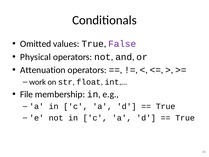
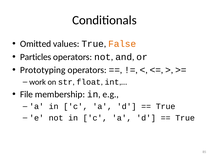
False colour: purple -> orange (122, 44)
Physical: Physical -> Particles (36, 57)
Attenuation: Attenuation -> Prototyping (43, 70)
